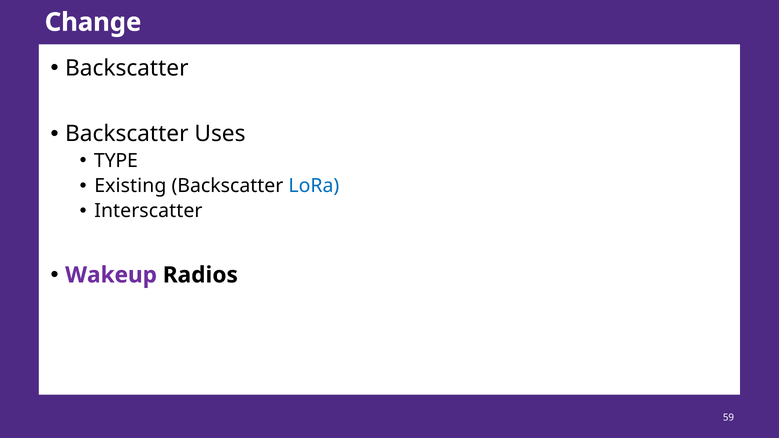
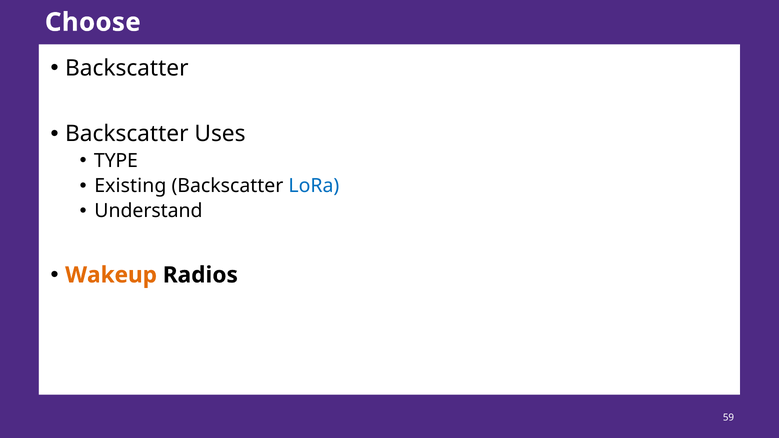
Change: Change -> Choose (93, 22)
Interscatter: Interscatter -> Understand (148, 211)
Wakeup colour: purple -> orange (111, 275)
